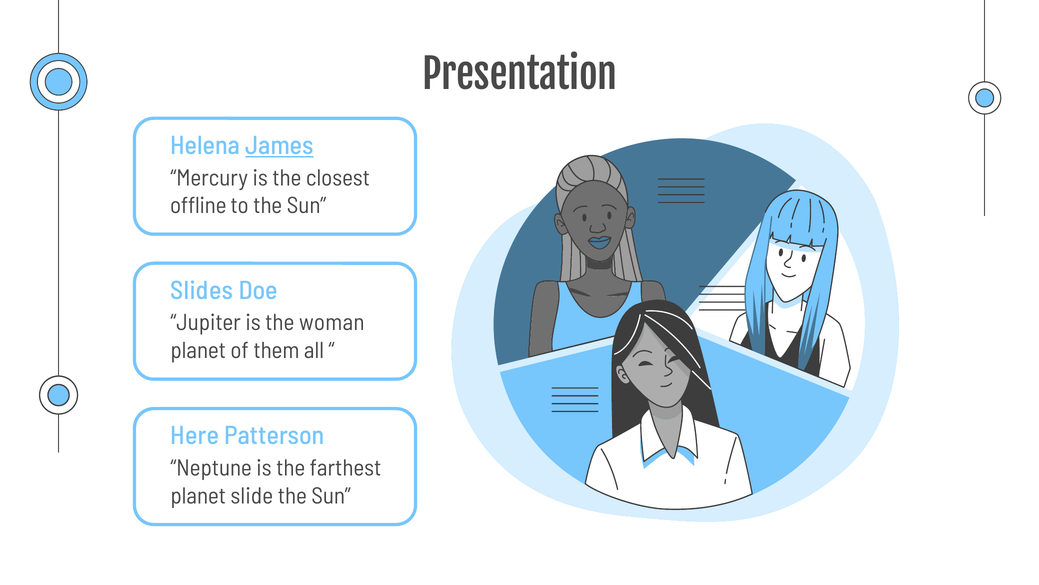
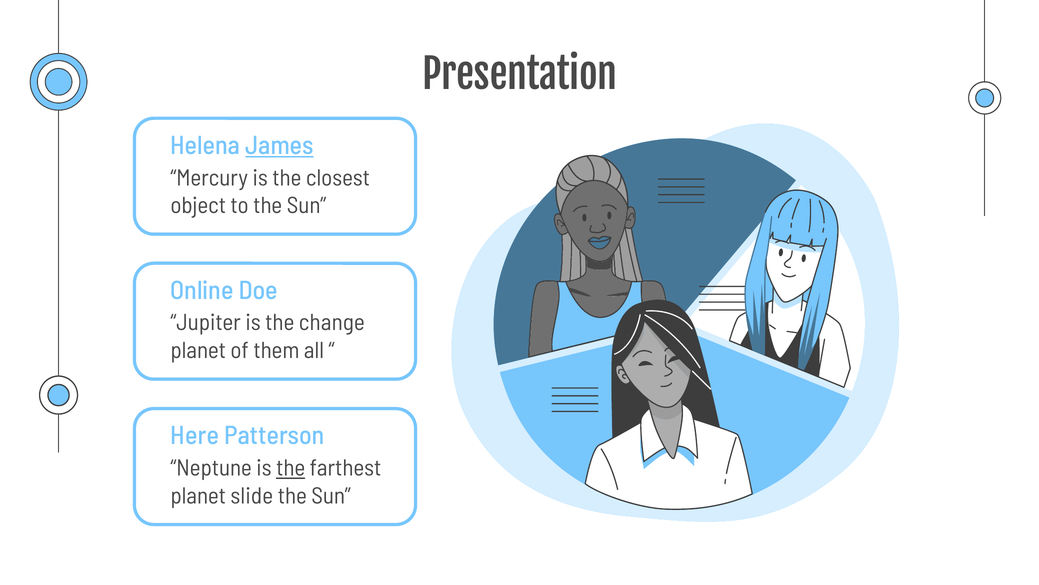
offline: offline -> object (198, 205)
Slides: Slides -> Online (202, 290)
woman: woman -> change (332, 322)
the underline: none -> present (291, 468)
